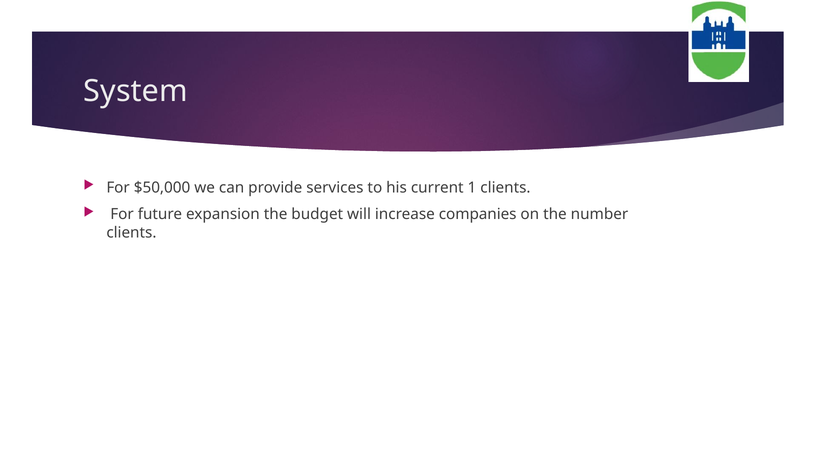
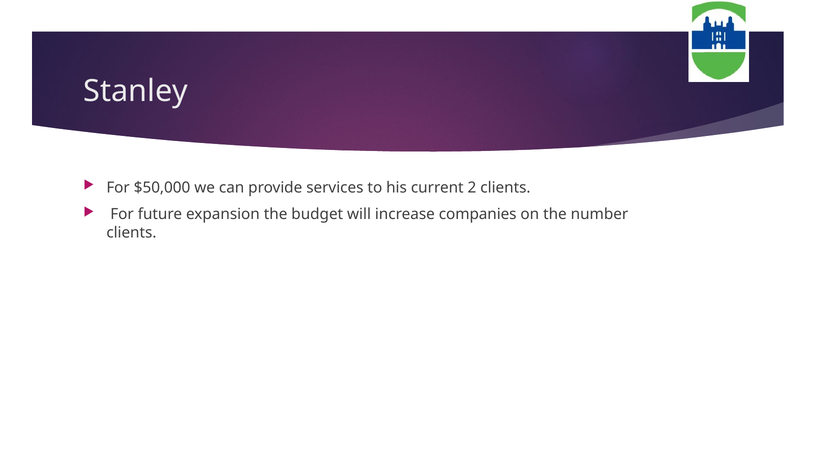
System: System -> Stanley (136, 91)
1: 1 -> 2 (472, 188)
